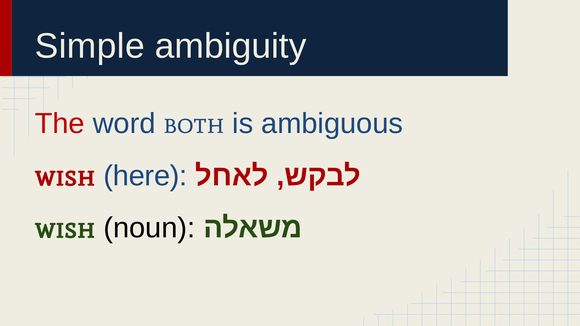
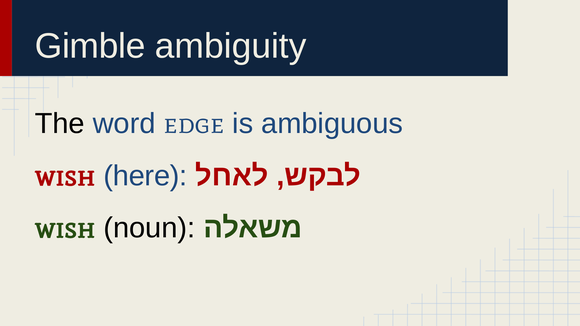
Simple: Simple -> Gimble (90, 46)
The colour: red -> black (60, 124)
both: both -> edge (194, 124)
